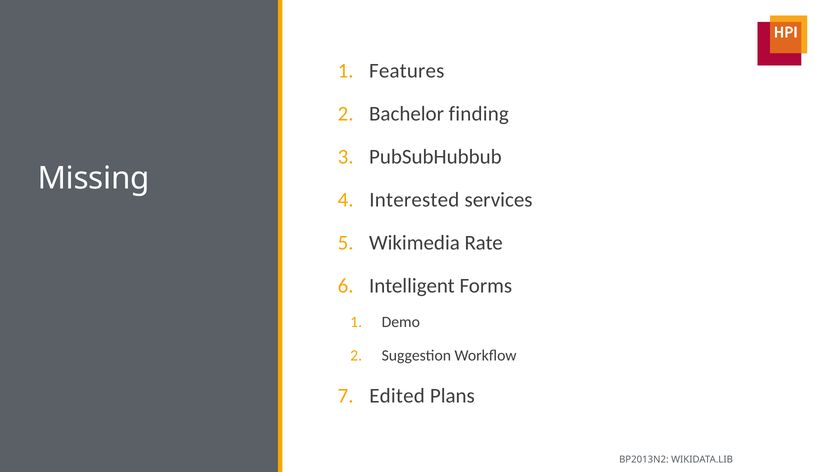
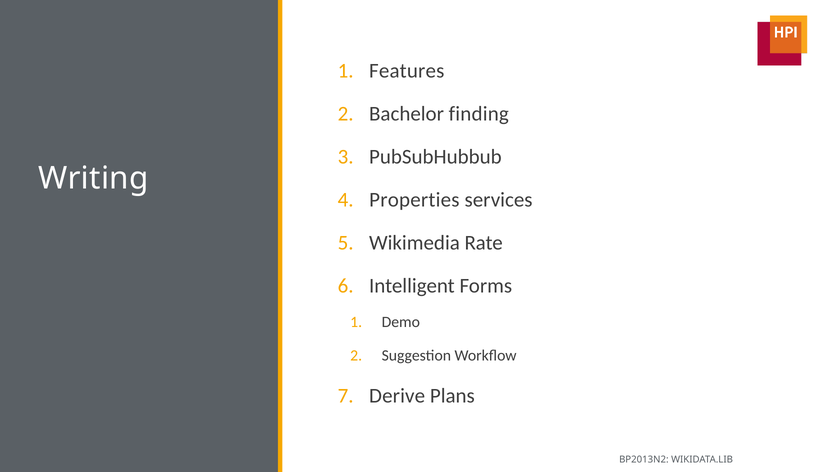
Missing: Missing -> Writing (93, 178)
Interested: Interested -> Properties (414, 200)
Edited: Edited -> Derive (397, 396)
